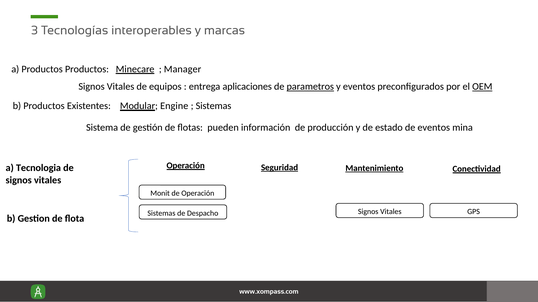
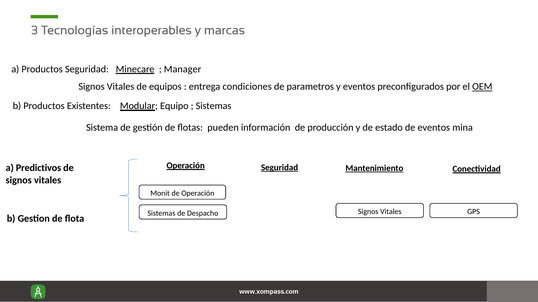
Productos Productos: Productos -> Seguridad (87, 69)
aplicaciones: aplicaciones -> condiciones (247, 87)
parametros underline: present -> none (310, 87)
Engine: Engine -> Equipo (174, 106)
Tecnologia: Tecnologia -> Predictivos (39, 168)
